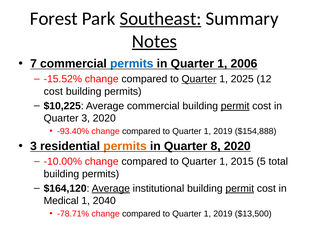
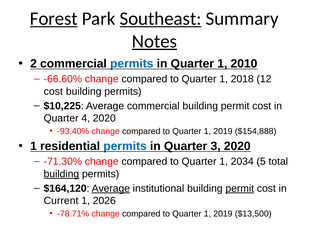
Forest underline: none -> present (54, 19)
7: 7 -> 2 (33, 64)
2006: 2006 -> 2010 (244, 64)
-15.52%: -15.52% -> -66.60% (63, 79)
Quarter underline: present -> none (199, 79)
2025: 2025 -> 2018 (242, 79)
permit underline: present -> none (235, 106)
Quarter 3: 3 -> 4 (86, 118)
3: 3 -> 1 (33, 146)
permits colour: orange -> blue (125, 146)
8: 8 -> 3 (216, 146)
-10.00%: -10.00% -> -71.30% (63, 161)
2015: 2015 -> 2034 (242, 161)
building underline: none -> present (61, 174)
Medical: Medical -> Current (61, 201)
2040: 2040 -> 2026 (104, 201)
